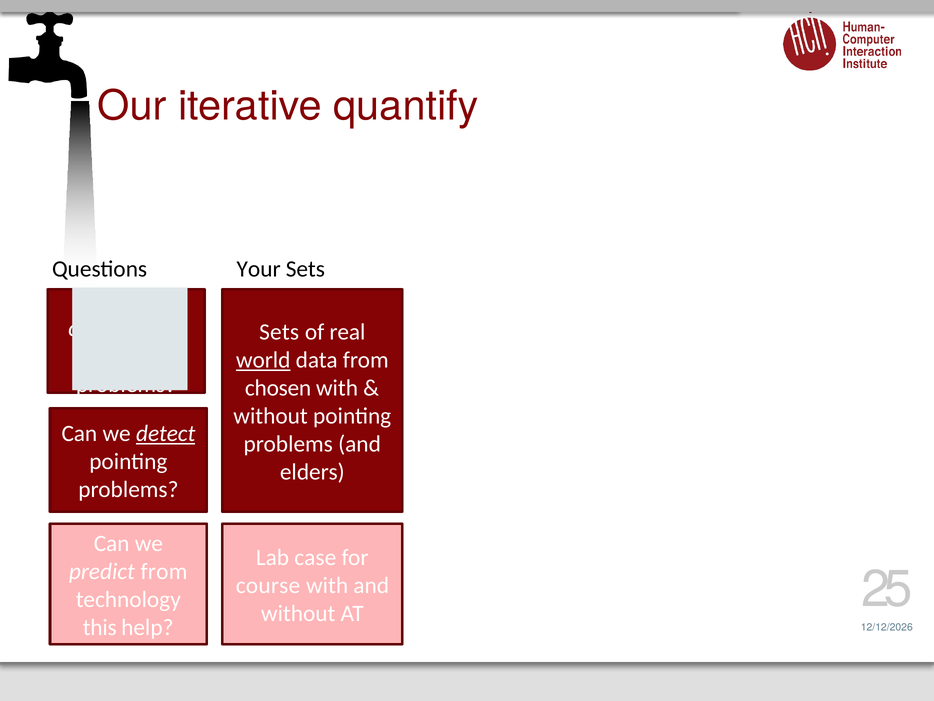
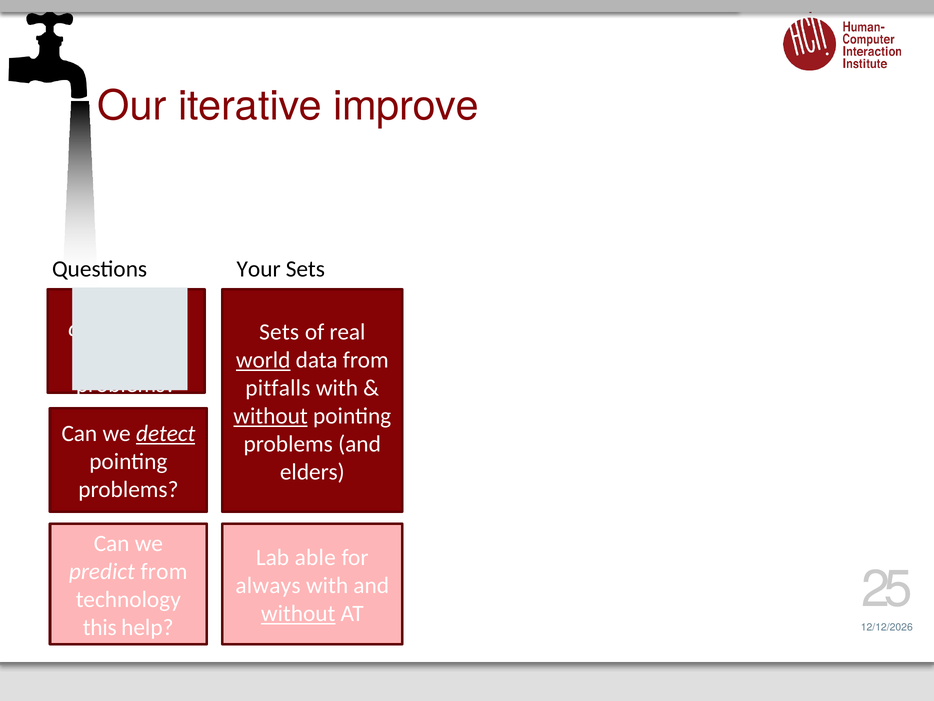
quantify: quantify -> improve (406, 106)
chosen: chosen -> pitfalls (278, 388)
without underline: none -> present (271, 416)
case: case -> able (315, 557)
course: course -> always (268, 585)
without underline: none -> present (298, 613)
